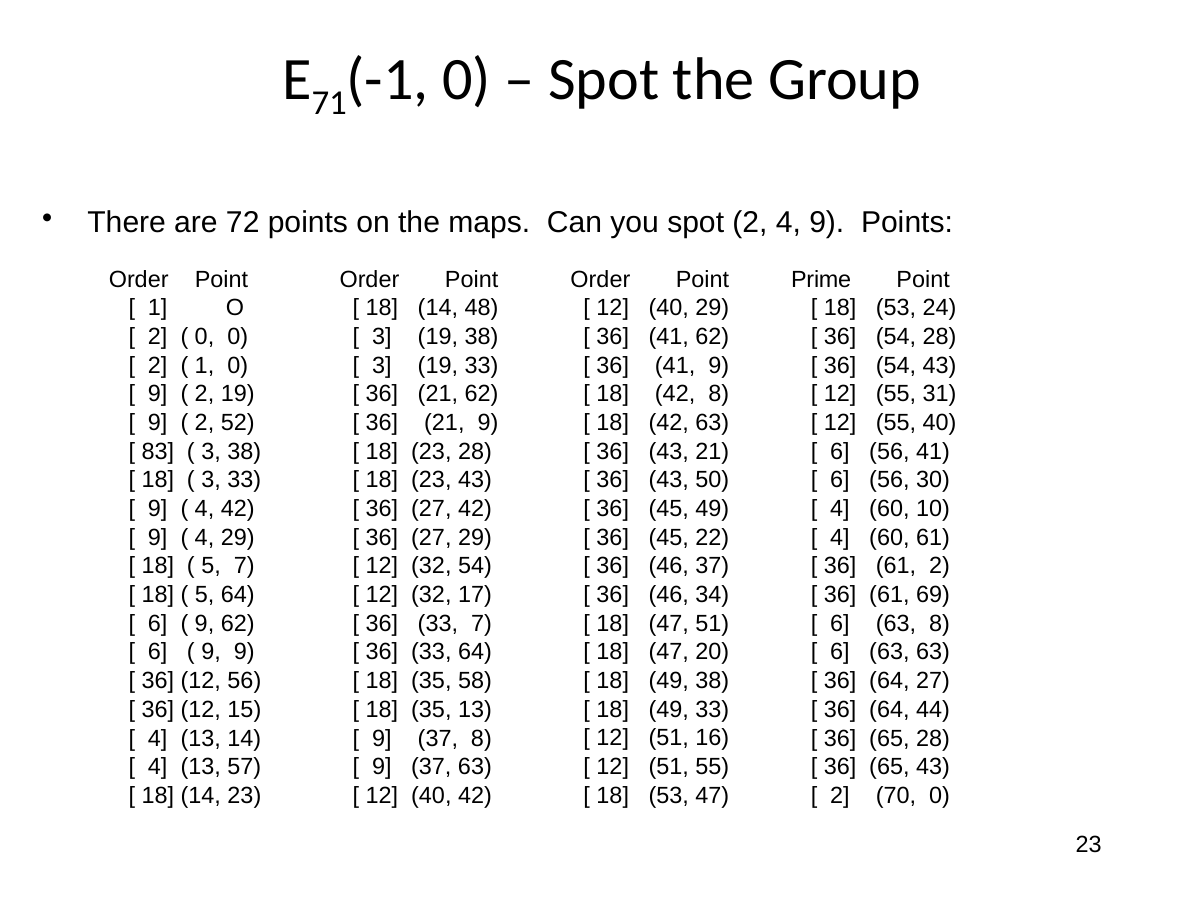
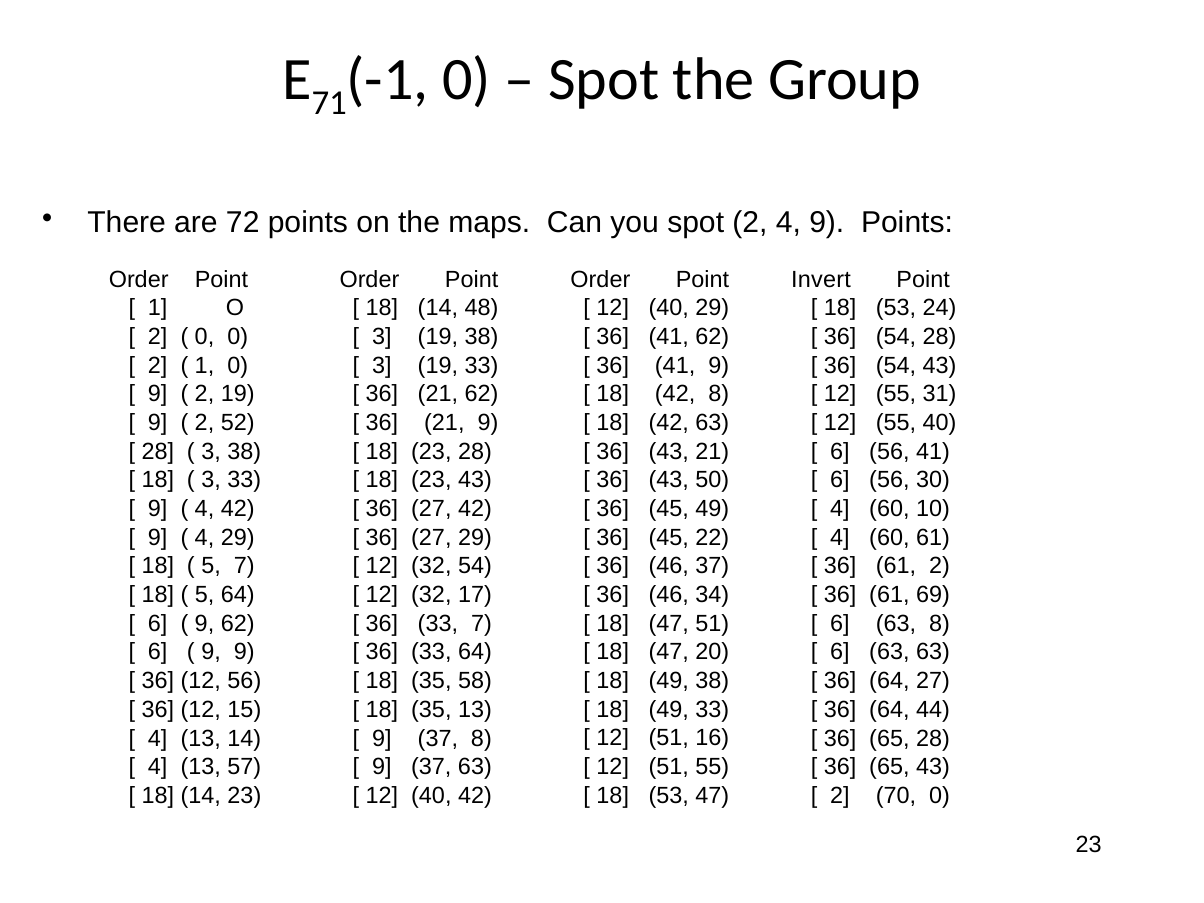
Prime: Prime -> Invert (821, 279)
83: 83 -> 28 (158, 451)
